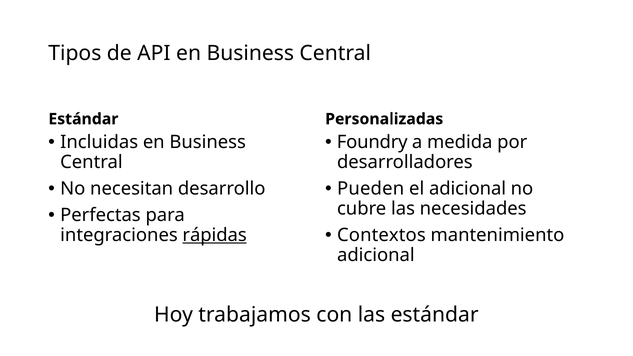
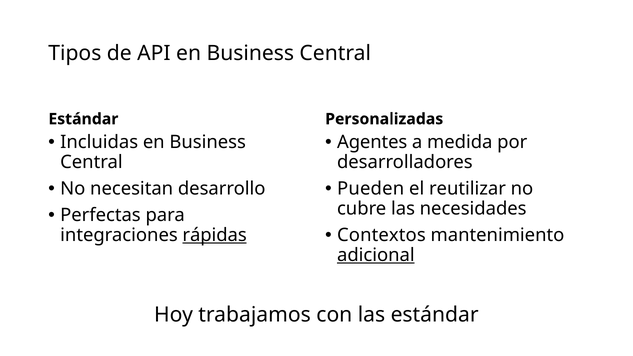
Foundry: Foundry -> Agentes (372, 142)
el adicional: adicional -> reutilizar (467, 189)
adicional underline: none -> present (376, 255)
